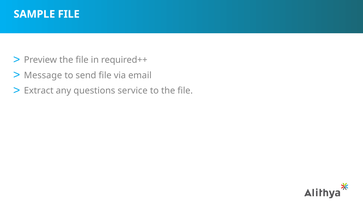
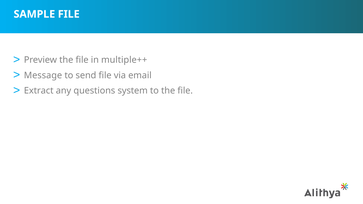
required++: required++ -> multiple++ (124, 60)
service: service -> system (133, 91)
